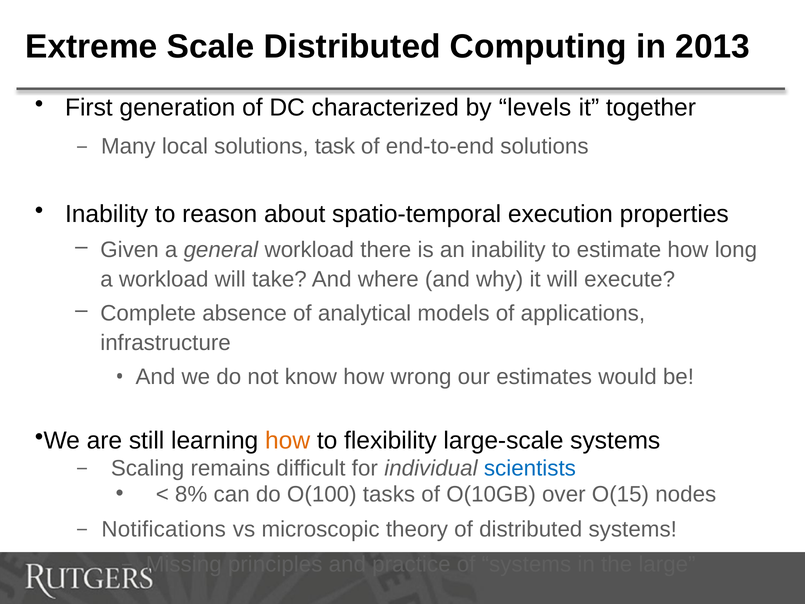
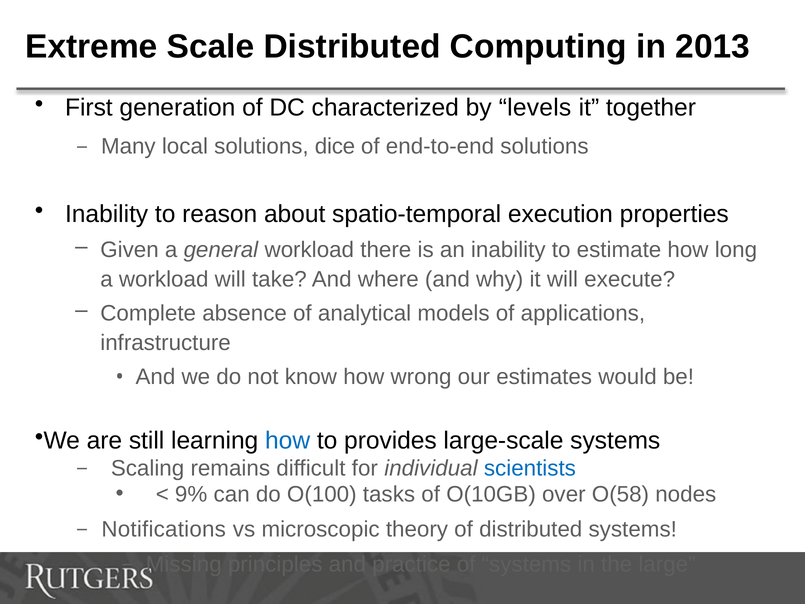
task: task -> dice (335, 146)
how colour: orange -> blue (288, 441)
flexibility: flexibility -> provides (390, 441)
8%: 8% -> 9% (191, 494)
O(15: O(15 -> O(58 (620, 494)
